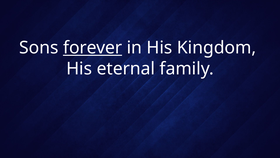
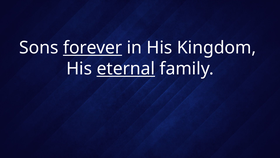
eternal underline: none -> present (126, 69)
